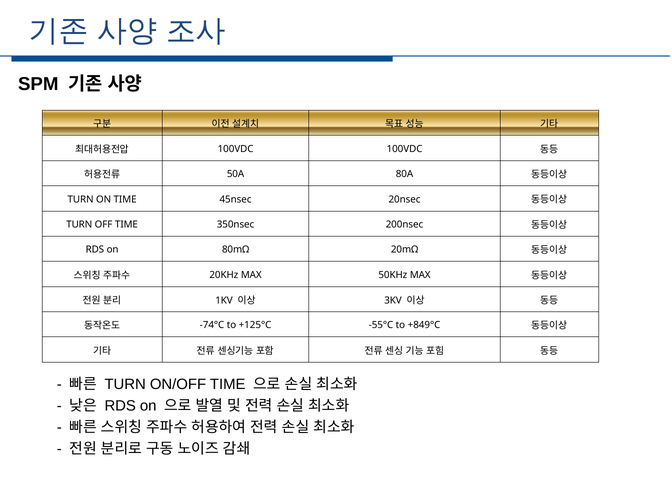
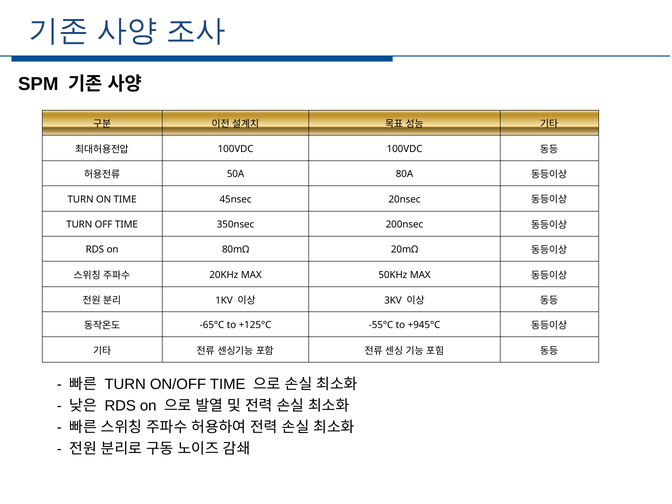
-74°C: -74°C -> -65°C (212, 325)
+849°C: +849°C -> +945°C (424, 325)
